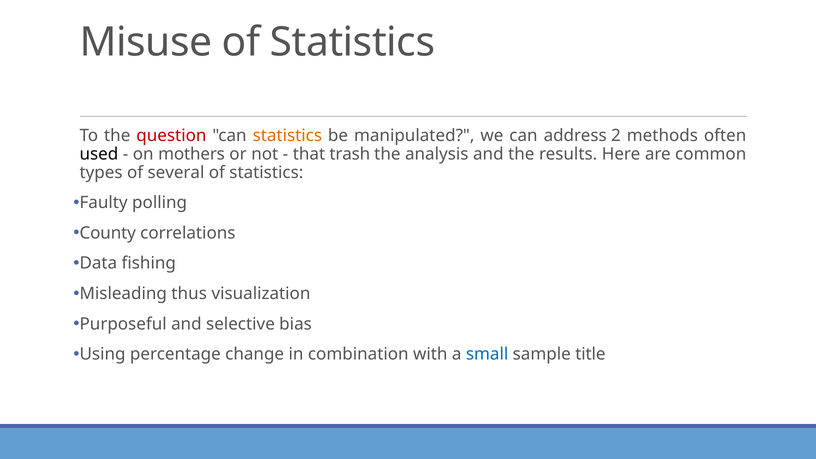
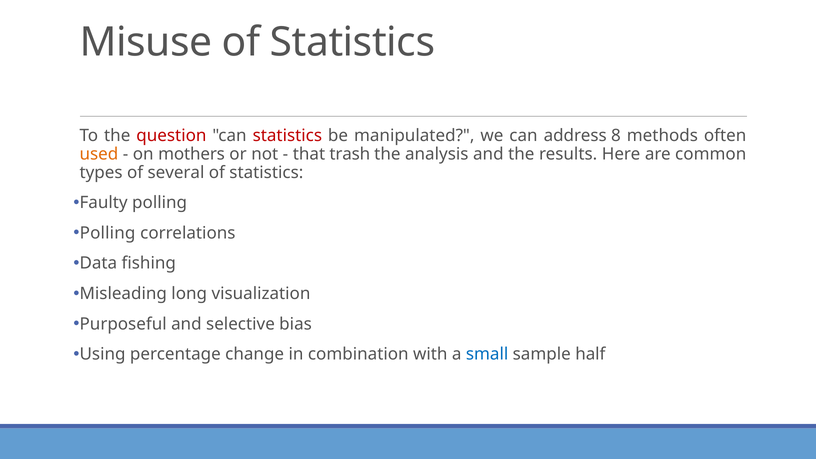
statistics colour: orange -> red (287, 136)
2: 2 -> 8 (616, 136)
used colour: black -> orange (99, 154)
County: County -> Polling (108, 233)
thus: thus -> long (189, 294)
title: title -> half (590, 354)
